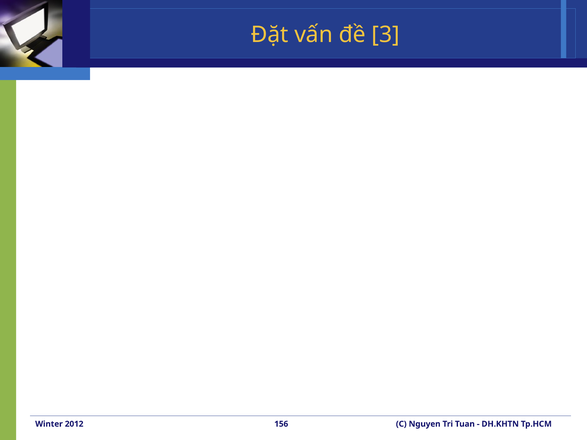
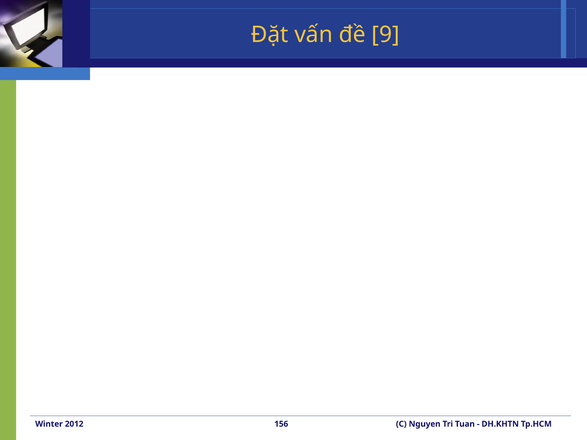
3: 3 -> 9 (386, 35)
